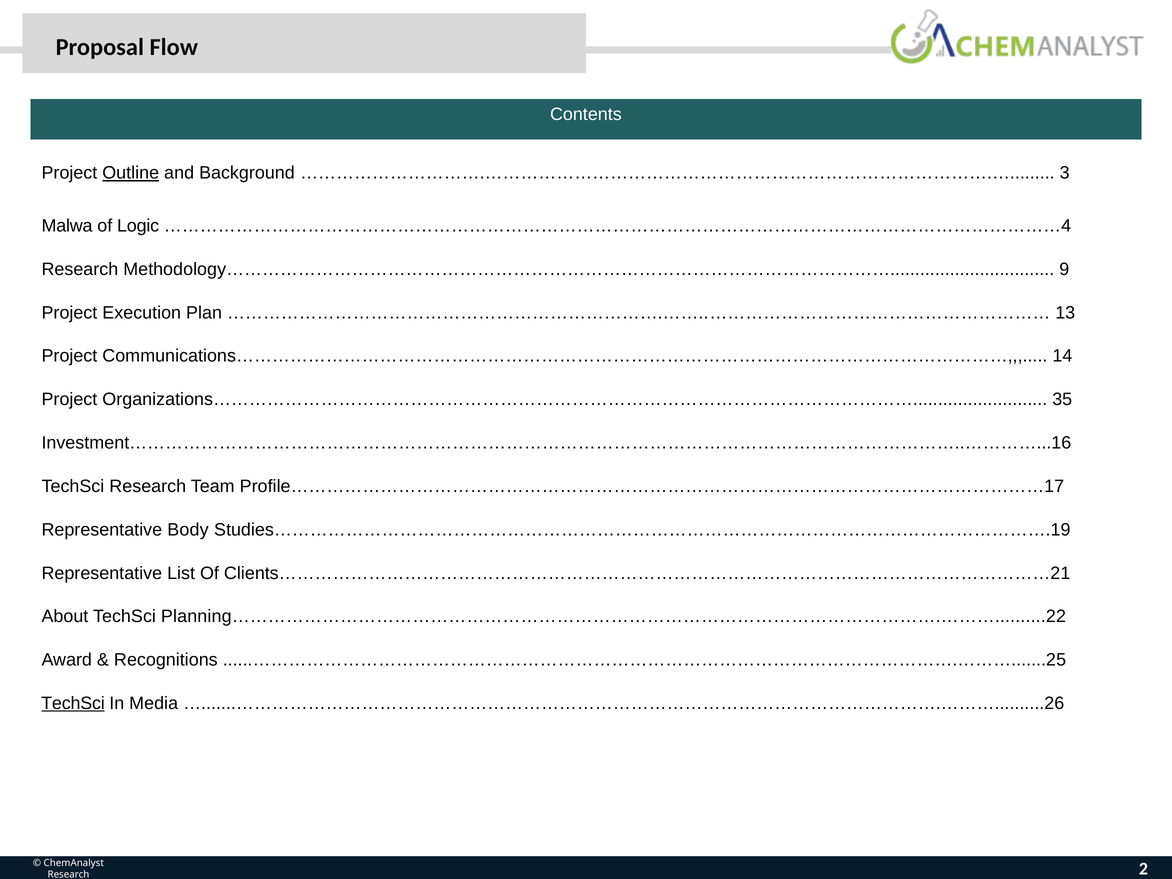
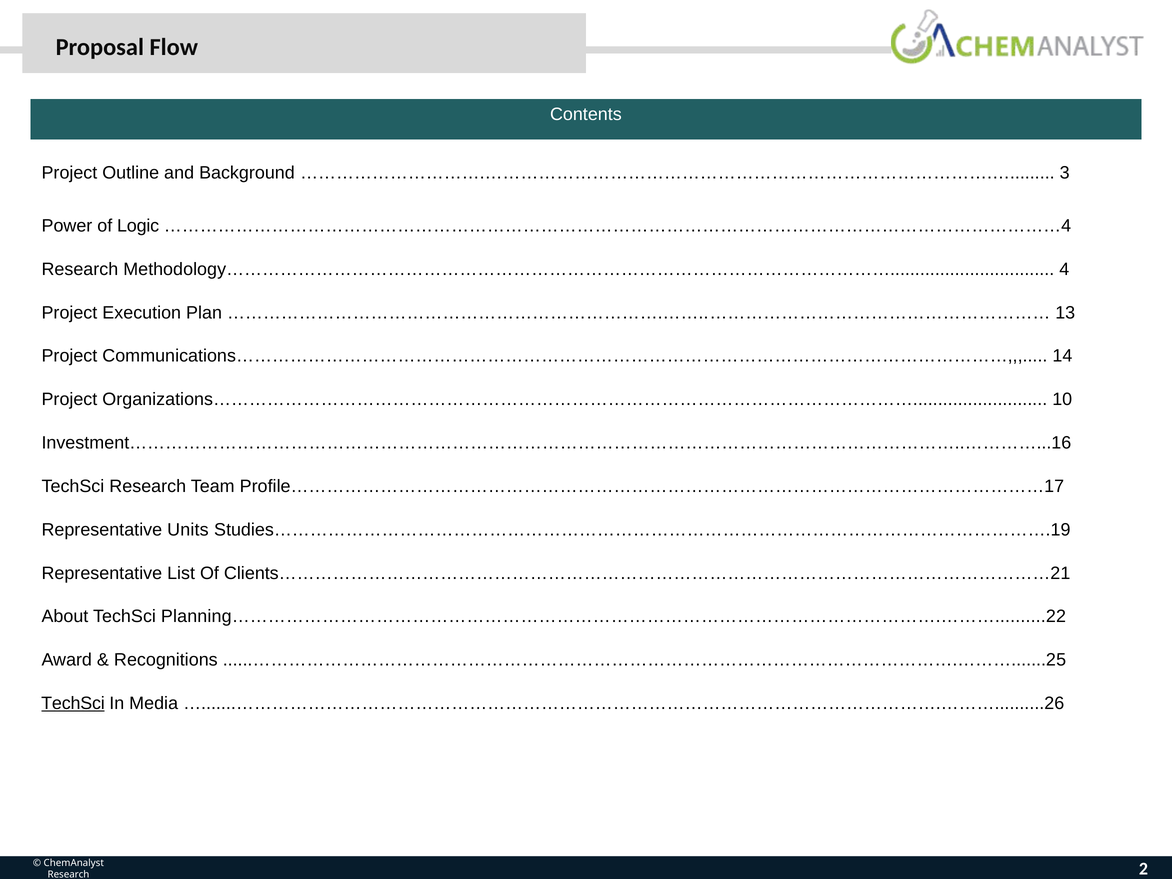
Outline underline: present -> none (131, 173)
Malwa: Malwa -> Power (67, 226)
9: 9 -> 4 (1064, 269)
35: 35 -> 10 (1062, 399)
Body: Body -> Units (188, 530)
